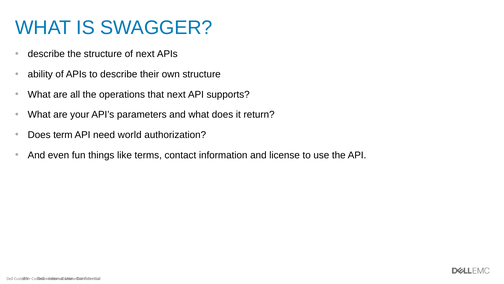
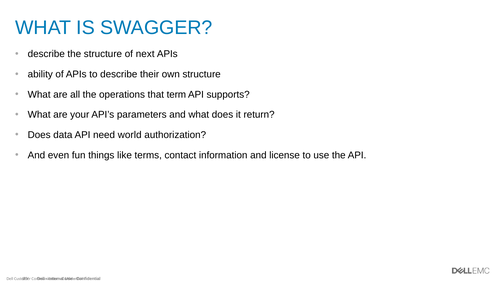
that next: next -> term (176, 94)
term: term -> data (63, 135)
